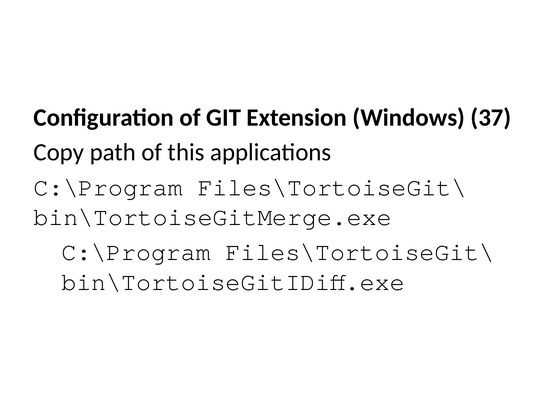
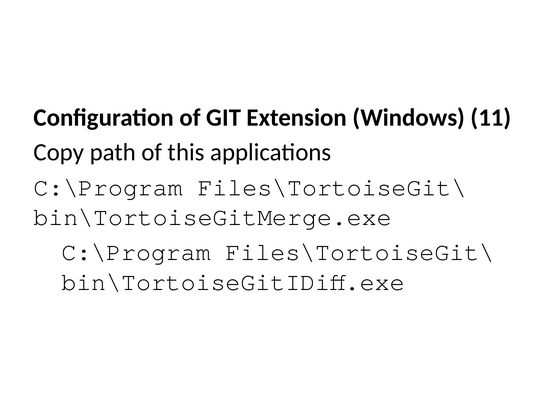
37: 37 -> 11 (491, 117)
